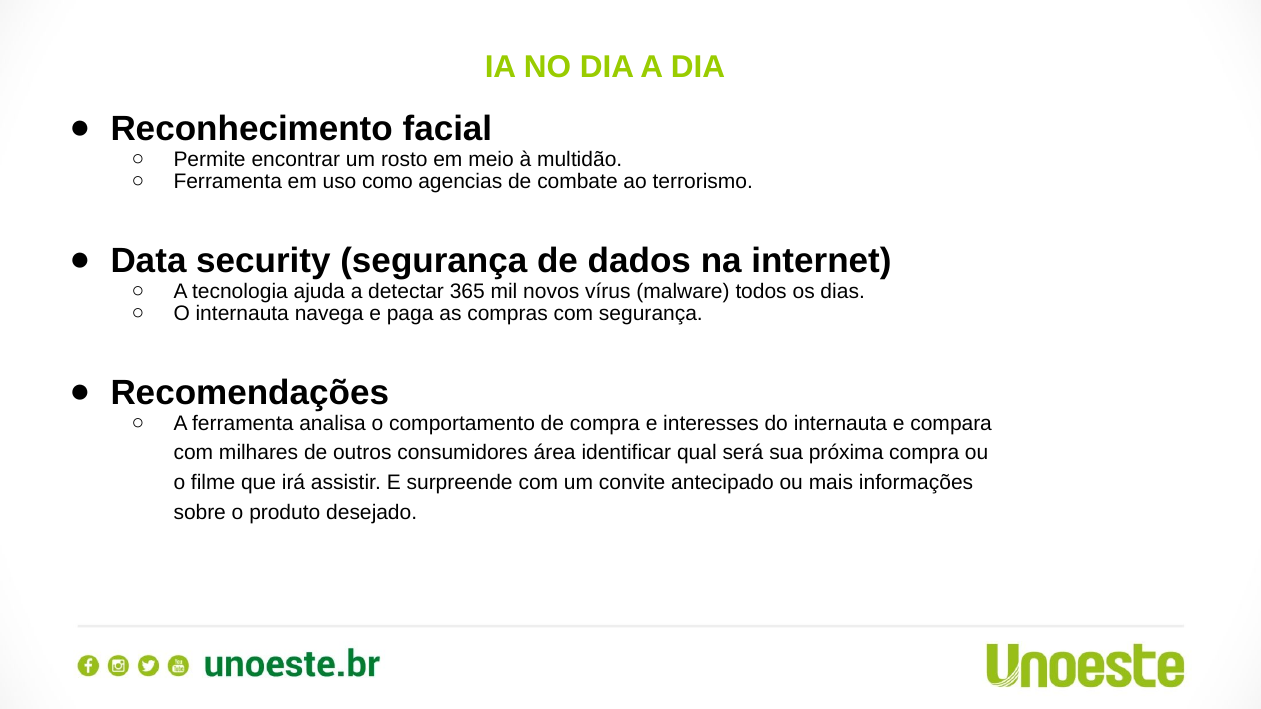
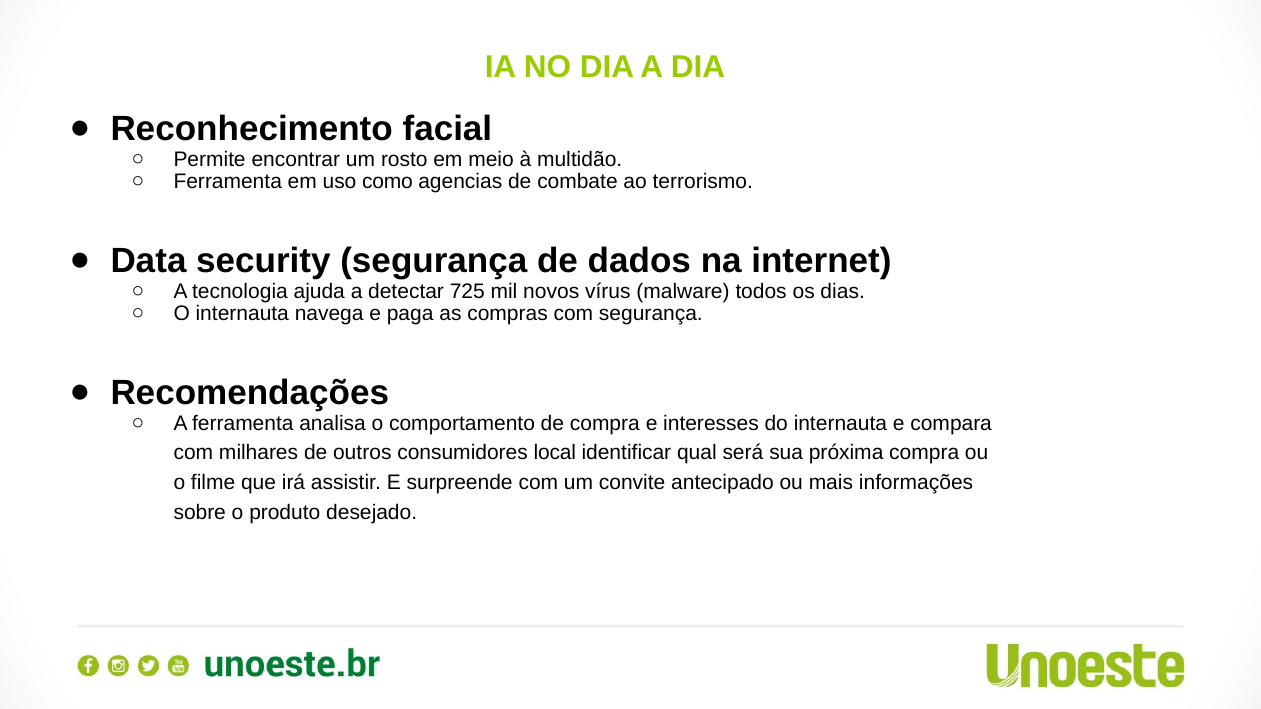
365: 365 -> 725 (467, 291)
área: área -> local (555, 453)
